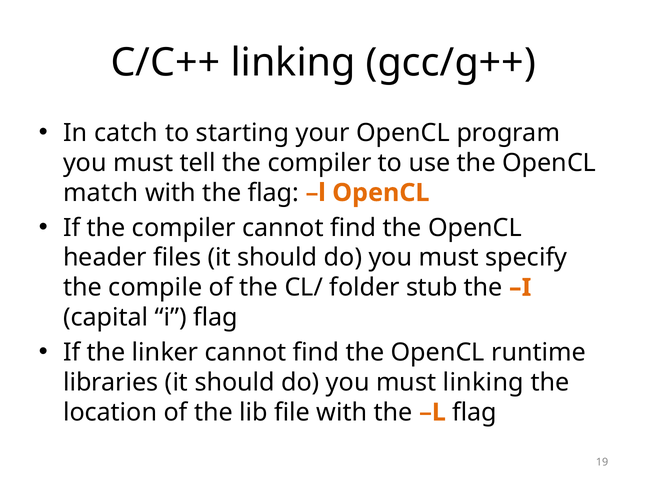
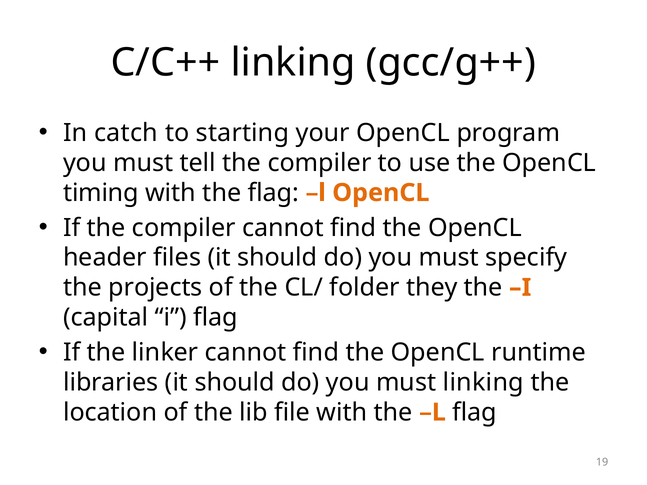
match: match -> timing (101, 193)
compile: compile -> projects (155, 288)
stub: stub -> they (432, 288)
